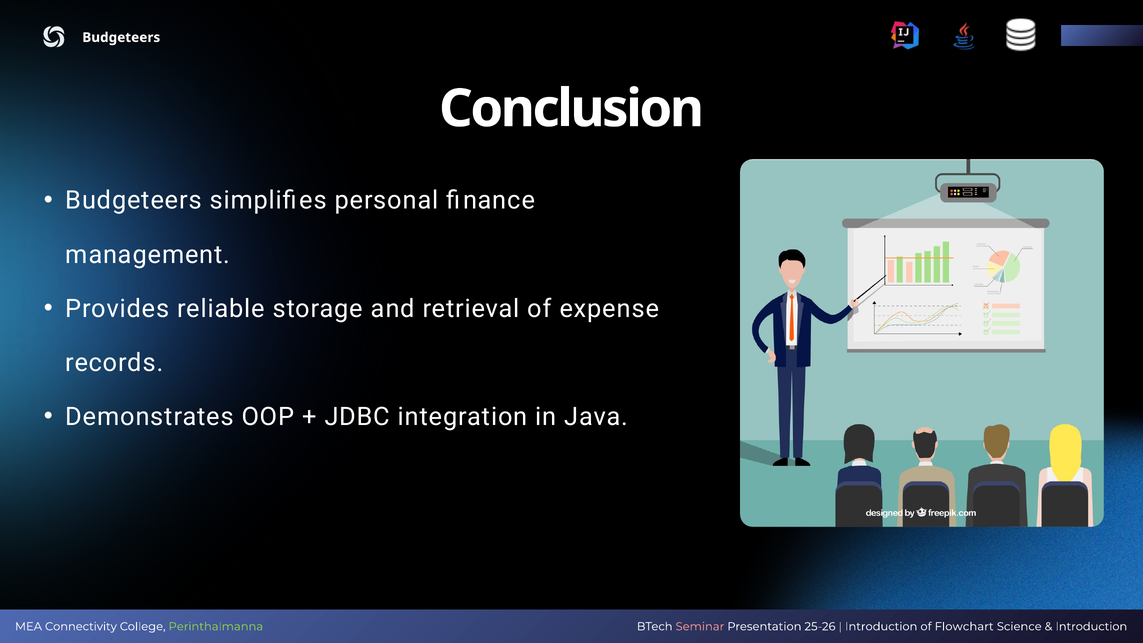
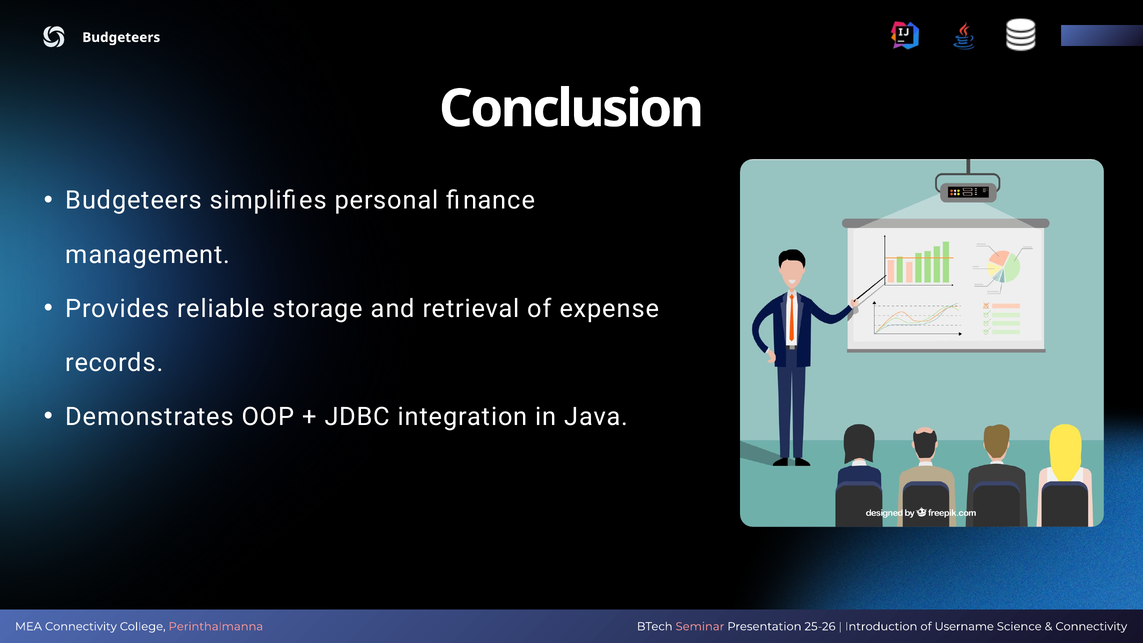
Perinthalmanna colour: light green -> pink (216, 626)
Flowchart: Flowchart -> Username (964, 626)
Introduction: Introduction -> Connectivity (1091, 626)
